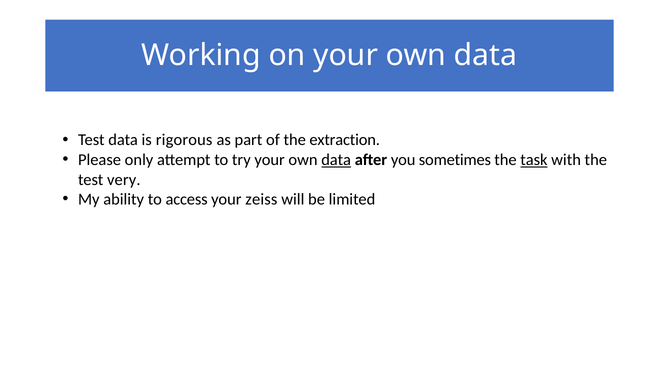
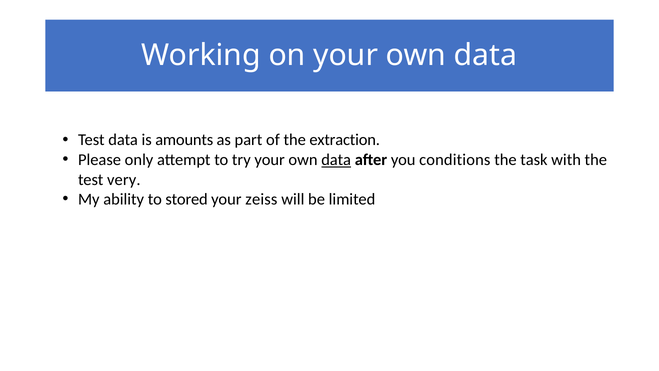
rigorous: rigorous -> amounts (184, 140)
sometimes: sometimes -> conditions (455, 160)
task underline: present -> none (534, 160)
access: access -> stored (187, 199)
